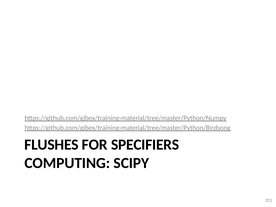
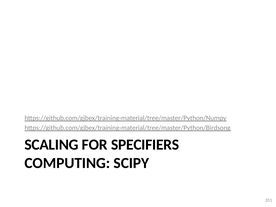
FLUSHES: FLUSHES -> SCALING (51, 145)
